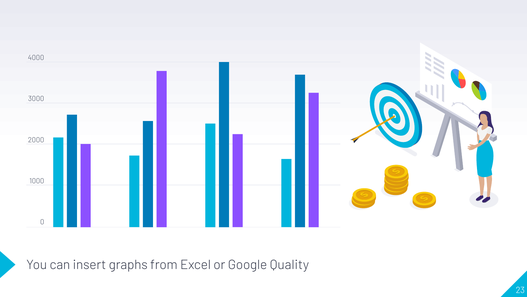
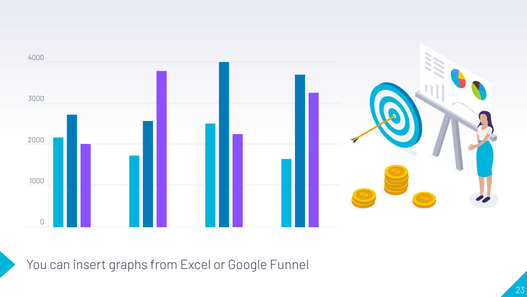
Quality: Quality -> Funnel (289, 264)
